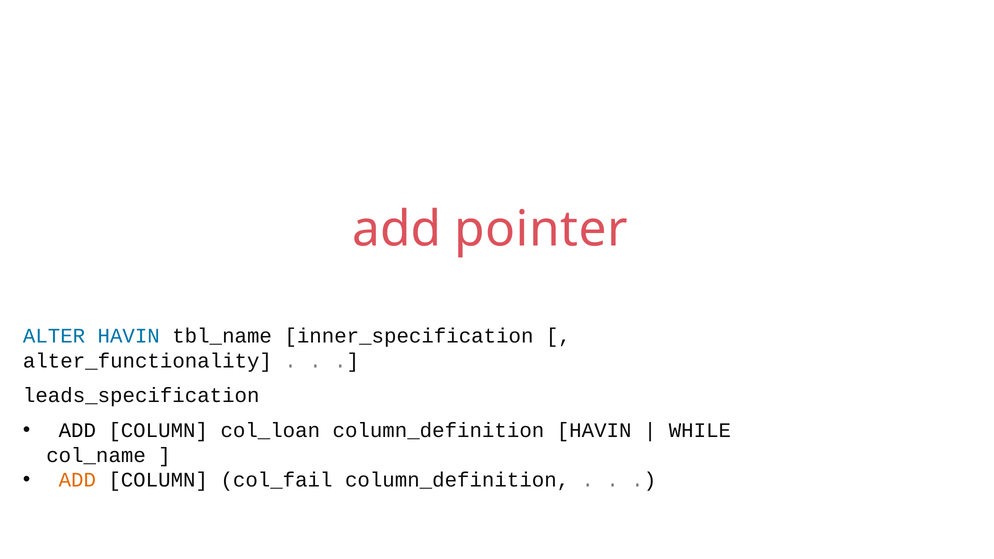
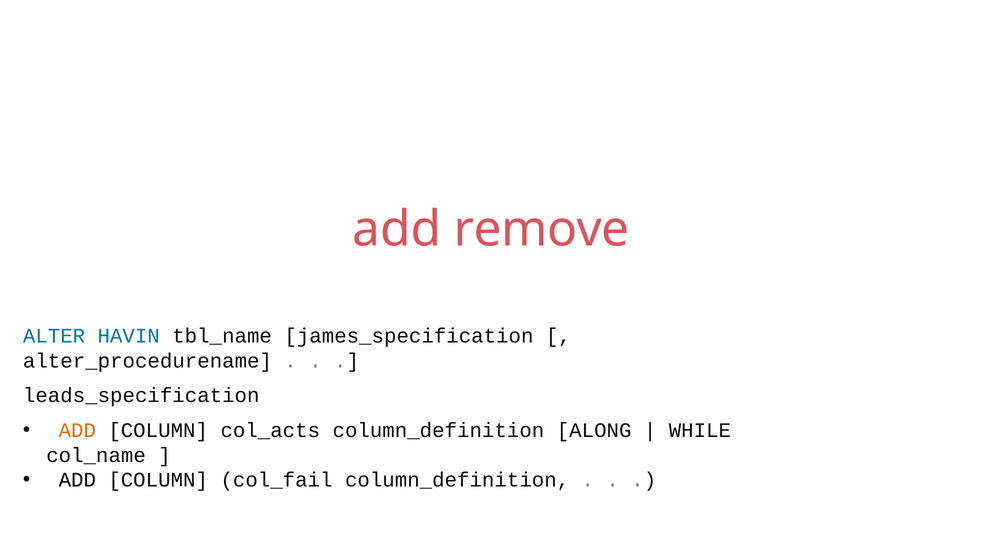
pointer: pointer -> remove (542, 230)
inner_specification: inner_specification -> james_specification (409, 336)
alter_functionality: alter_functionality -> alter_procedurename (147, 361)
ADD colour: black -> orange (77, 430)
col_loan: col_loan -> col_acts (270, 430)
column_definition HAVIN: HAVIN -> ALONG (594, 430)
ADD colour: orange -> black (77, 480)
